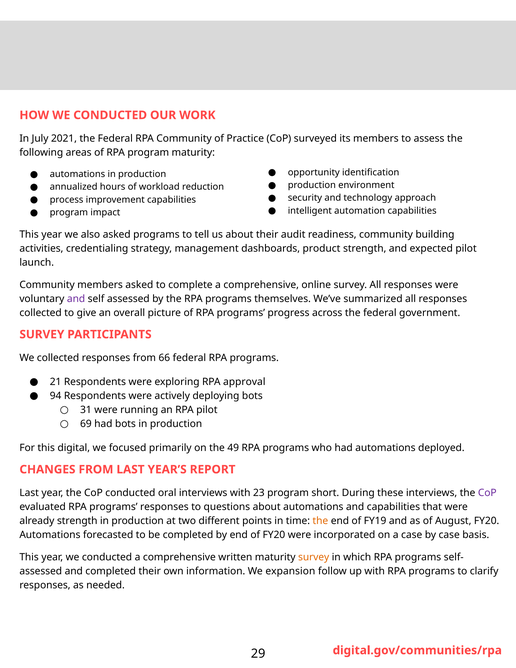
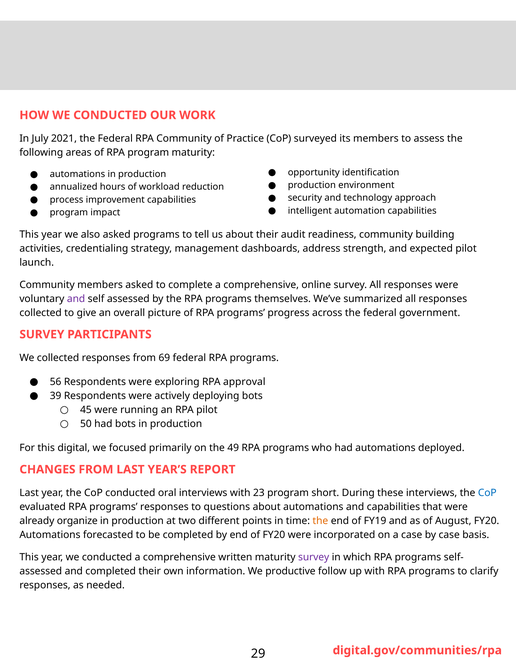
product: product -> address (321, 248)
66: 66 -> 69 (164, 358)
21: 21 -> 56 (56, 382)
94: 94 -> 39 (56, 396)
31: 31 -> 45 (86, 410)
69: 69 -> 50 (86, 424)
CoP colour: purple -> blue (487, 493)
already strength: strength -> organize (77, 521)
survey colour: orange -> purple (314, 557)
expansion: expansion -> productive (290, 571)
